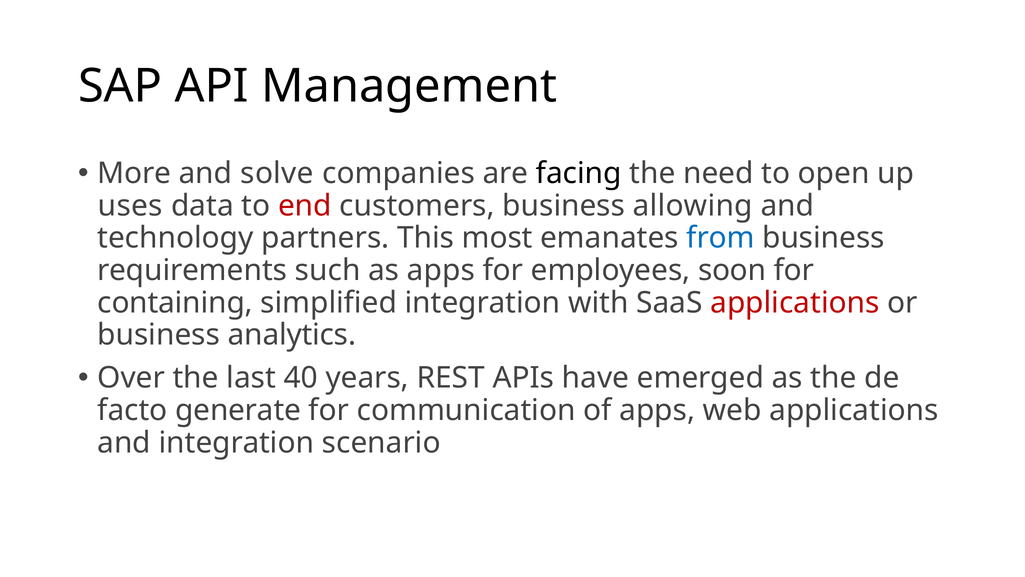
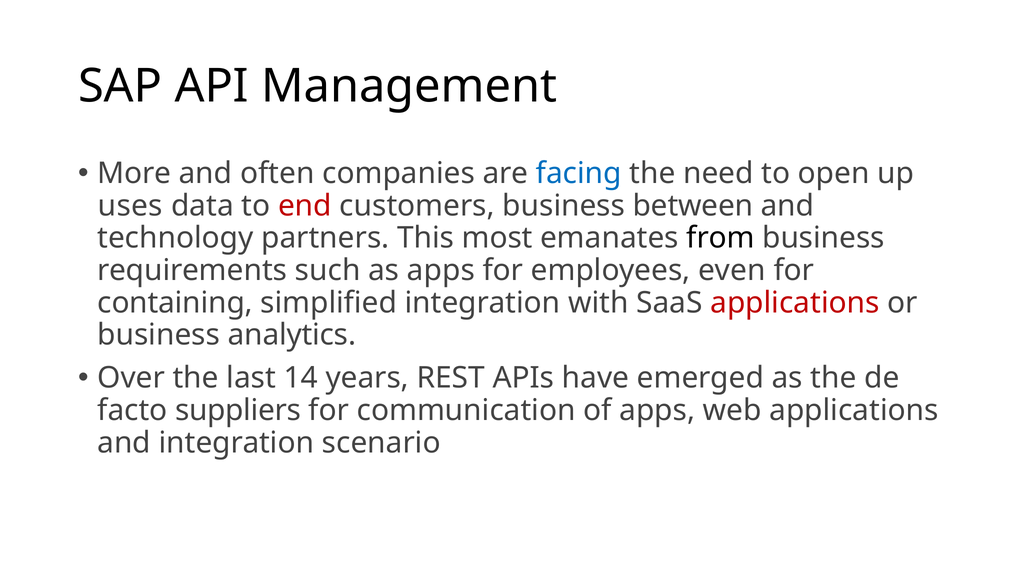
solve: solve -> often (277, 173)
facing colour: black -> blue (579, 173)
allowing: allowing -> between (693, 206)
from colour: blue -> black (720, 238)
soon: soon -> even (732, 270)
40: 40 -> 14 (301, 378)
generate: generate -> suppliers (238, 410)
